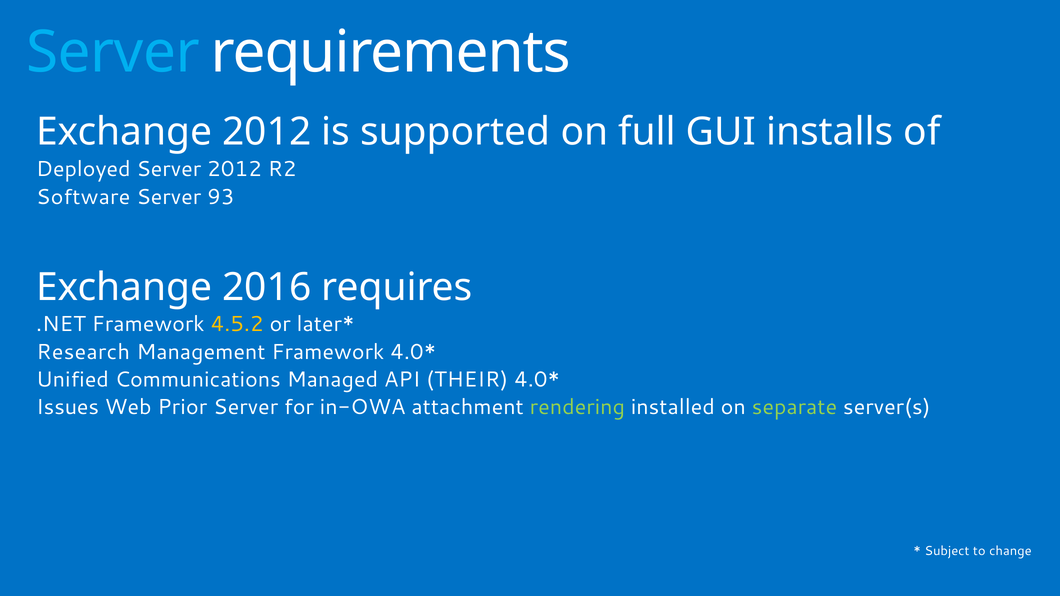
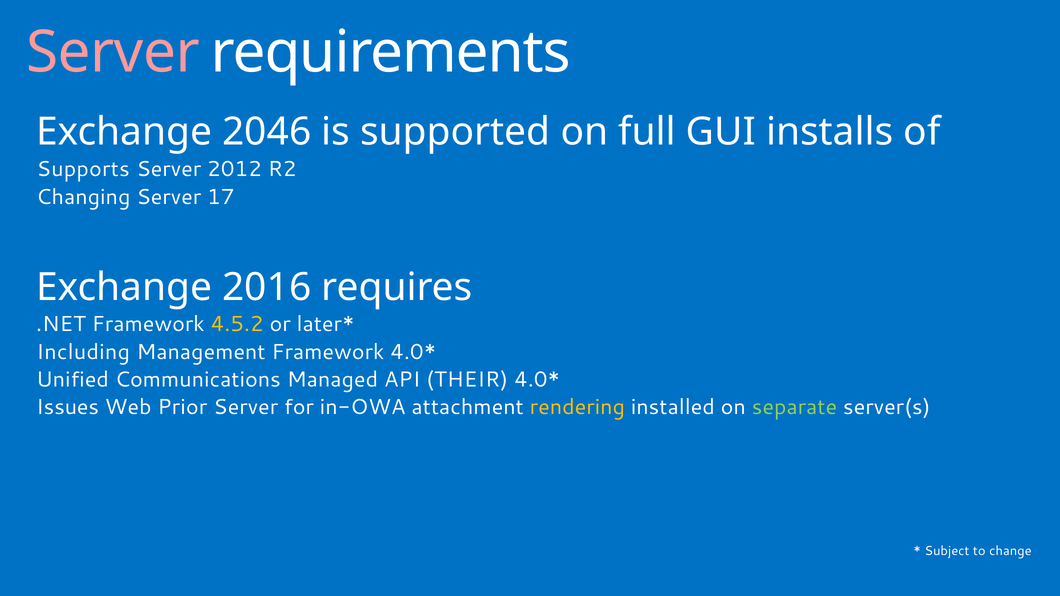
Server colour: light blue -> pink (113, 53)
Exchange 2012: 2012 -> 2046 (267, 132)
Deployed: Deployed -> Supports (83, 169)
Software: Software -> Changing (83, 197)
93: 93 -> 17 (221, 197)
Research: Research -> Including (83, 352)
rendering colour: light green -> yellow (577, 407)
